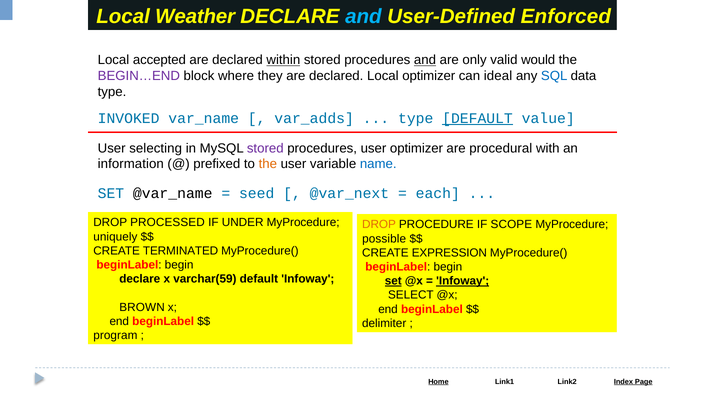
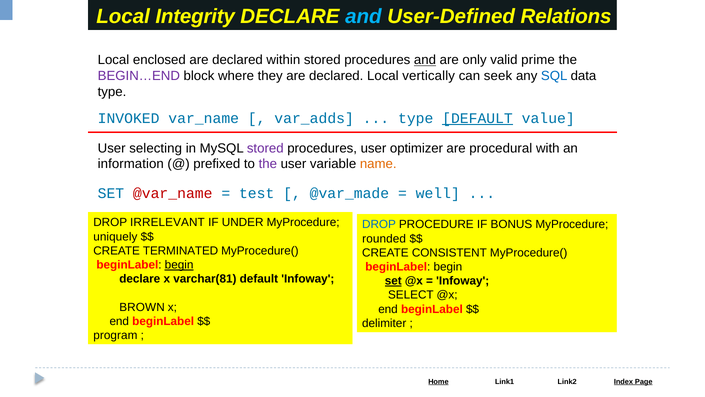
Weather: Weather -> Integrity (195, 16)
Enforced: Enforced -> Relations (566, 16)
accepted: accepted -> enclosed (159, 60)
within underline: present -> none (283, 60)
would: would -> prime (538, 60)
Local optimizer: optimizer -> vertically (429, 76)
ideal: ideal -> seek (498, 76)
the colour: orange -> purple (268, 164)
name colour: blue -> orange (378, 164)
@var_name colour: black -> red (173, 193)
seed: seed -> test (257, 193)
@var_next: @var_next -> @var_made (349, 193)
each: each -> well (438, 193)
PROCESSED: PROCESSED -> IRRELEVANT (167, 222)
DROP colour: orange -> blue (379, 224)
SCOPE: SCOPE -> BONUS (511, 224)
possible: possible -> rounded (384, 238)
EXPRESSION: EXPRESSION -> CONSISTENT (449, 252)
begin underline: none -> present (179, 265)
varchar(59: varchar(59 -> varchar(81 (205, 279)
Infoway underline: present -> none (463, 281)
